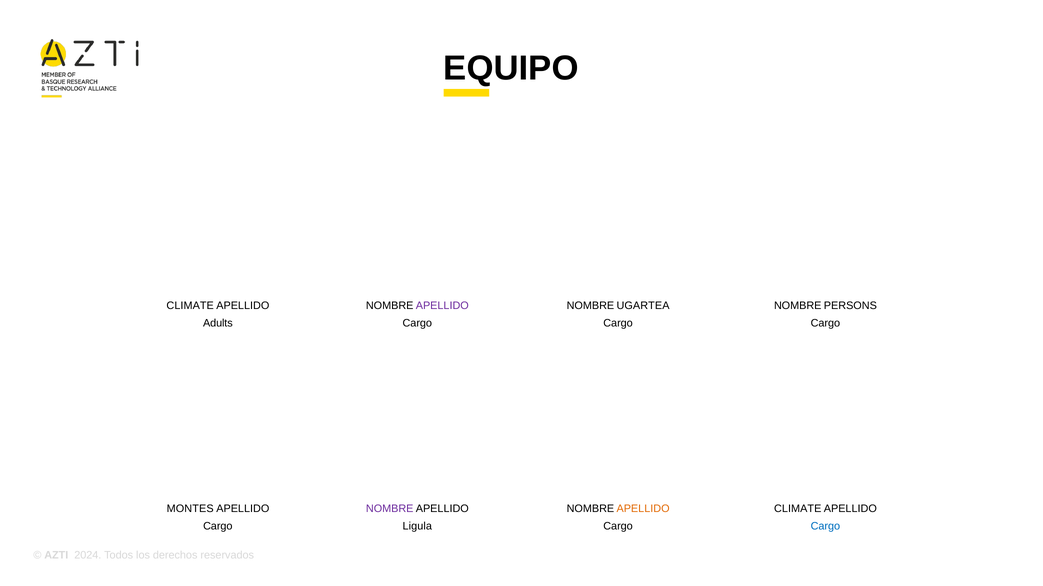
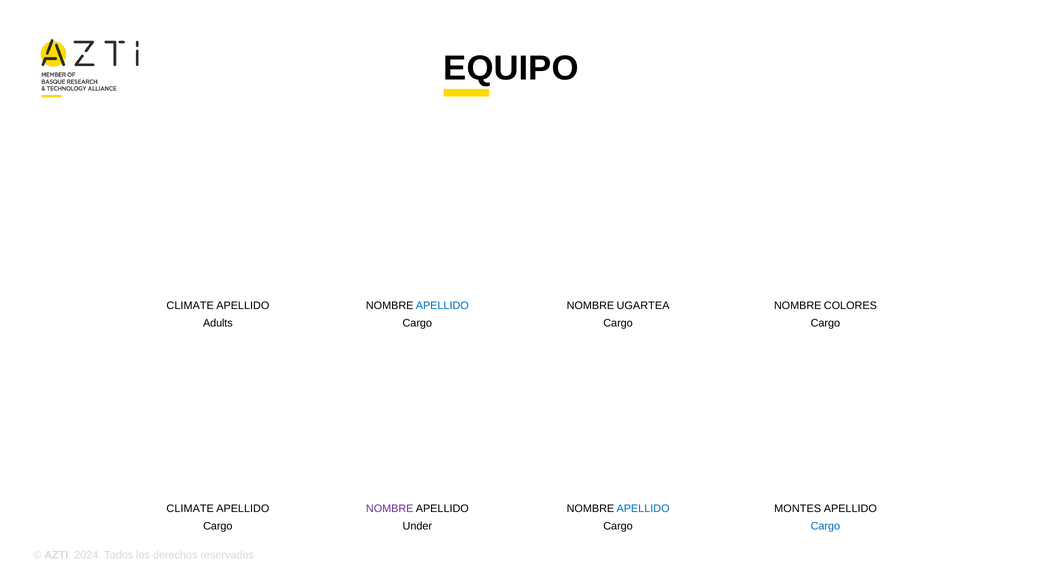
APELLIDO colour: purple -> blue (442, 306)
PERSONS: PERSONS -> COLORES (850, 306)
MONTES: MONTES -> CLIMATE (190, 509)
APELLIDO colour: orange -> blue (643, 509)
CLIMATE: CLIMATE -> MONTES (798, 509)
Ligula: Ligula -> Under (417, 527)
